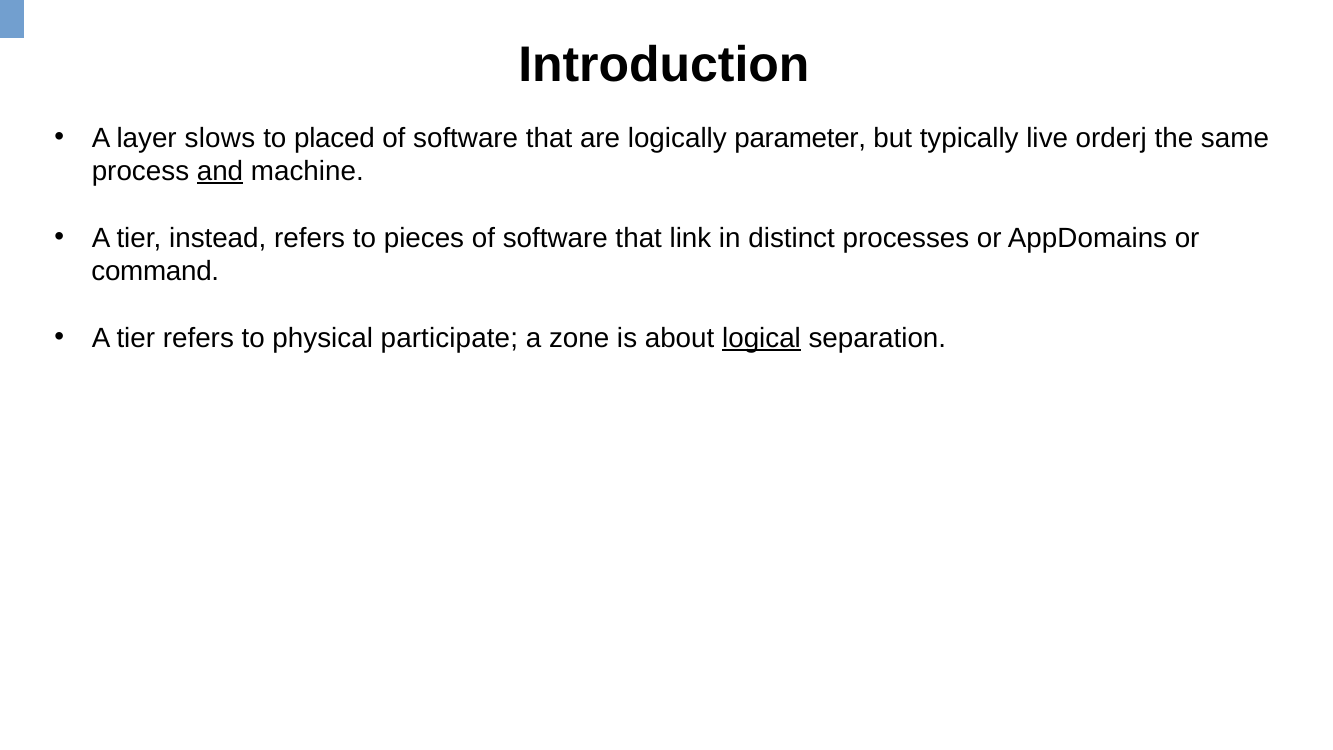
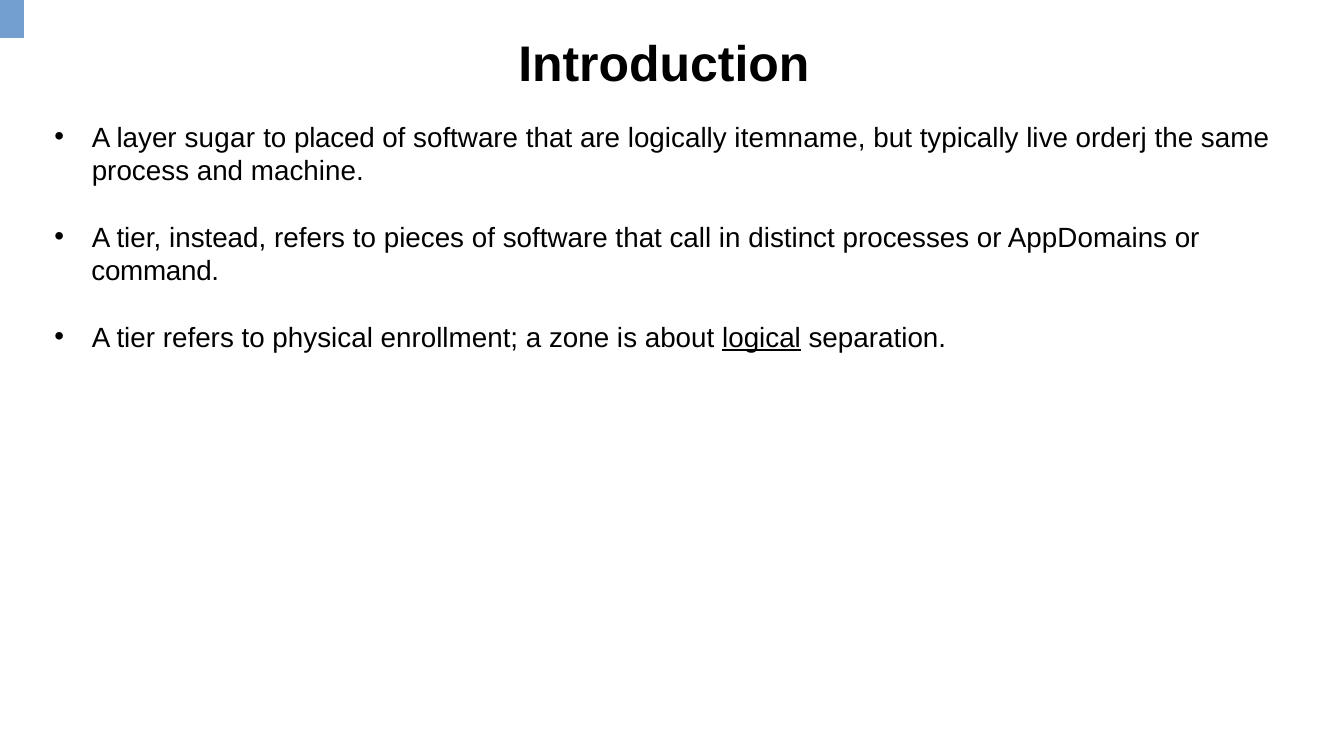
slows: slows -> sugar (220, 138)
parameter: parameter -> itemname (800, 138)
and underline: present -> none (220, 171)
link: link -> call (690, 238)
participate: participate -> enrollment (449, 338)
